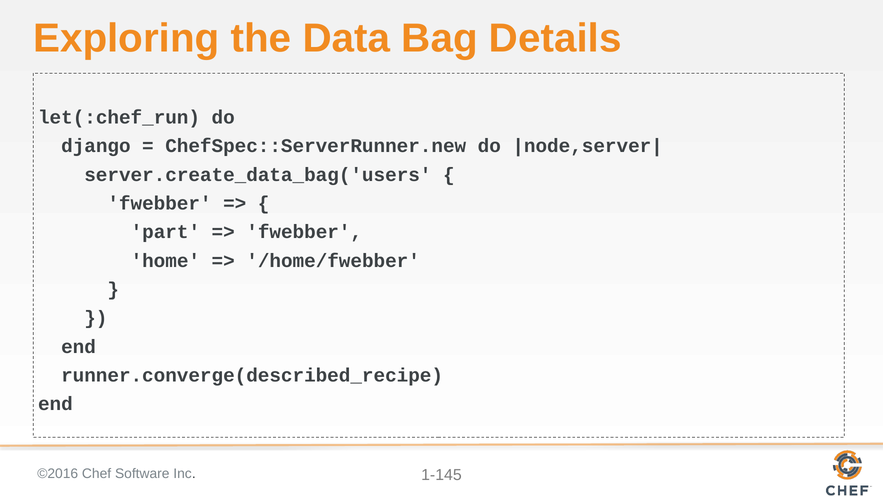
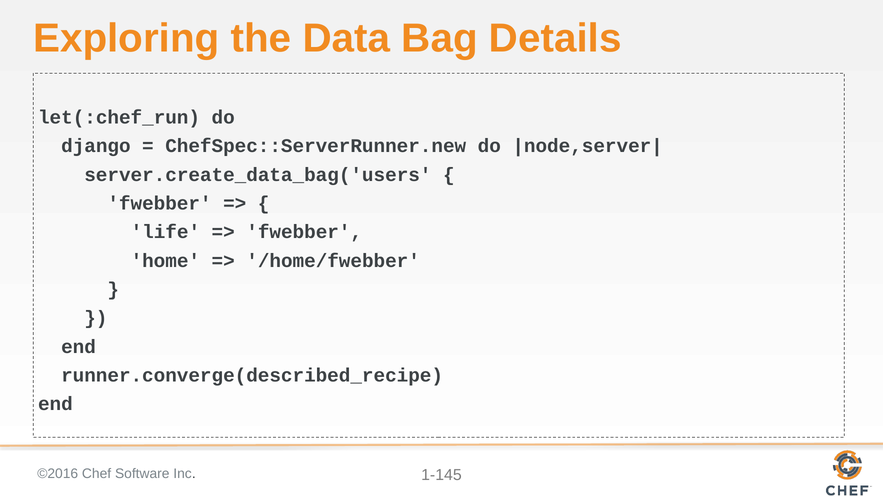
part: part -> life (165, 232)
